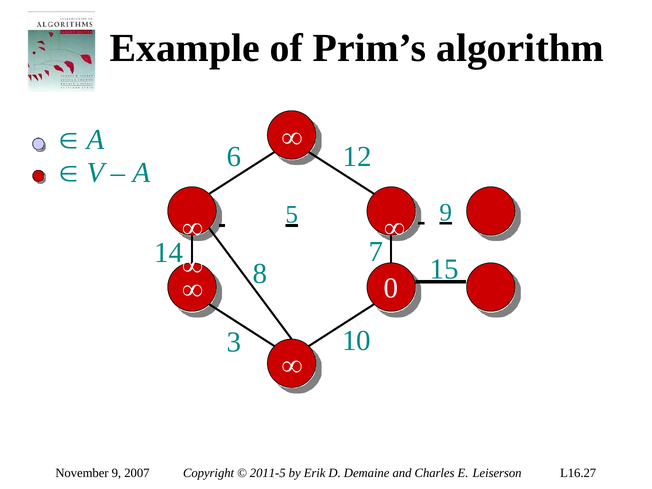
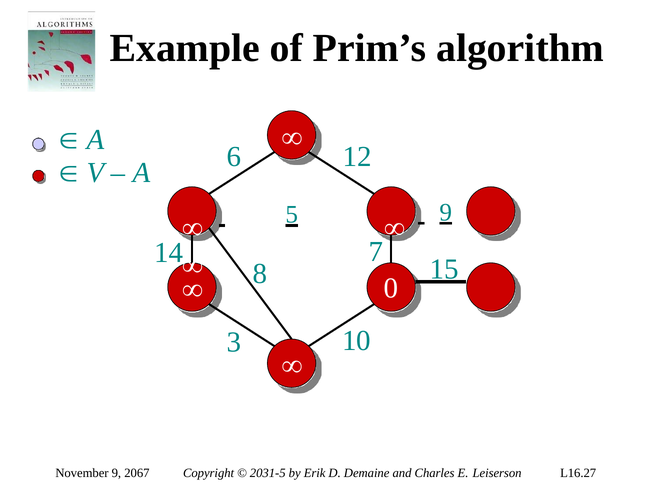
2007: 2007 -> 2067 (137, 473)
2011-5: 2011-5 -> 2031-5 (268, 473)
